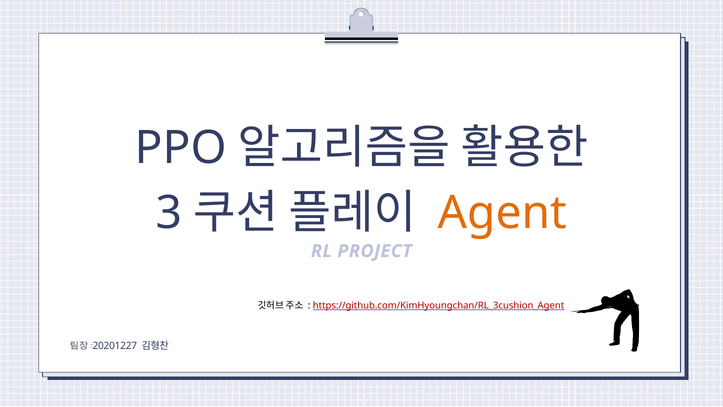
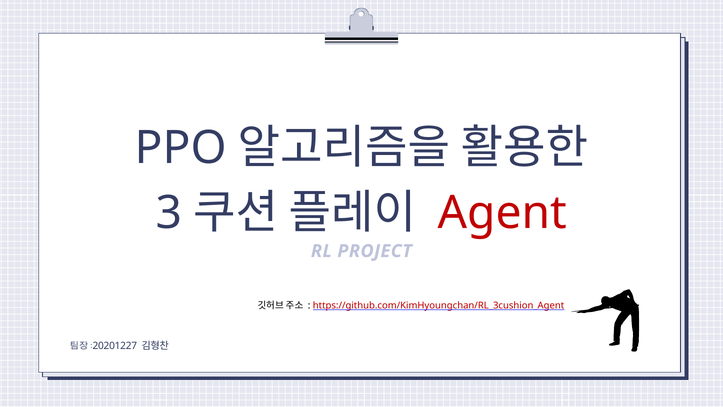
Agent colour: orange -> red (502, 213)
